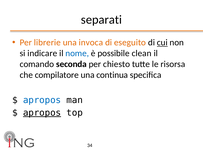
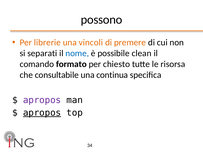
separati: separati -> possono (102, 20)
invoca: invoca -> vincoli (91, 43)
eseguito: eseguito -> premere (130, 43)
cui underline: present -> none (162, 43)
indicare: indicare -> separati (42, 53)
seconda: seconda -> formato (71, 64)
compilatore: compilatore -> consultabile (57, 75)
apropos colour: blue -> purple (42, 100)
